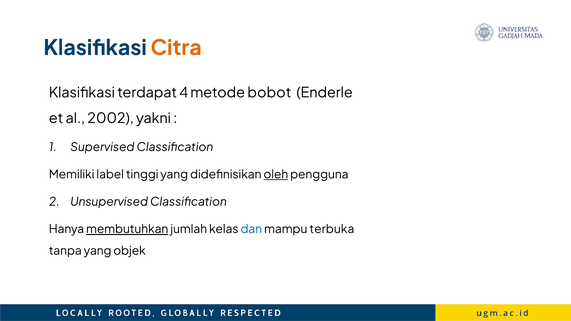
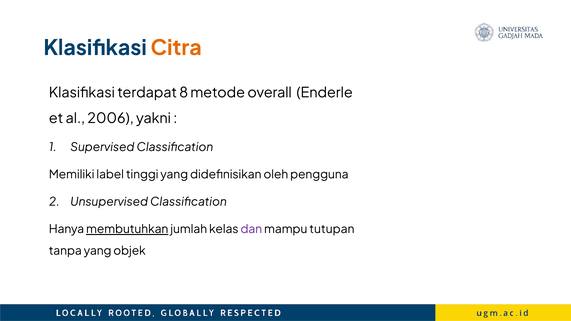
4: 4 -> 8 (184, 93)
bobot: bobot -> overall (270, 93)
2002: 2002 -> 2006 (111, 119)
oleh underline: present -> none (276, 175)
dan colour: blue -> purple (251, 230)
terbuka: terbuka -> tutupan (332, 230)
